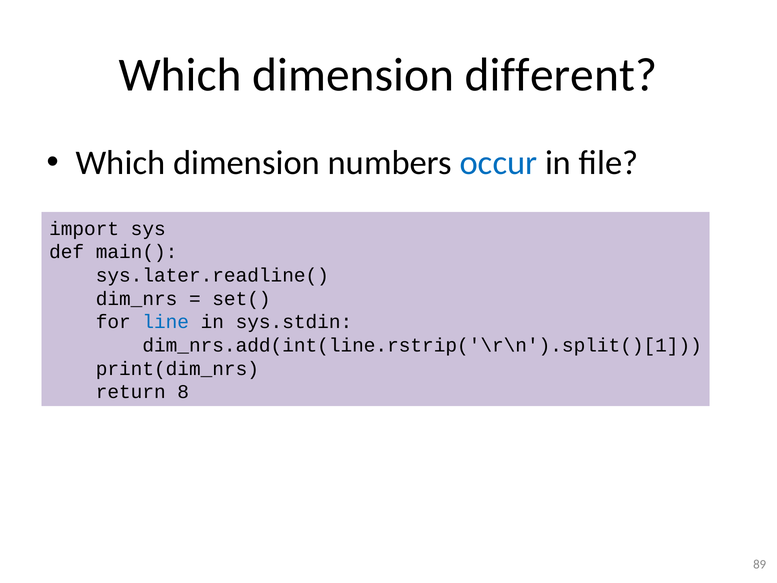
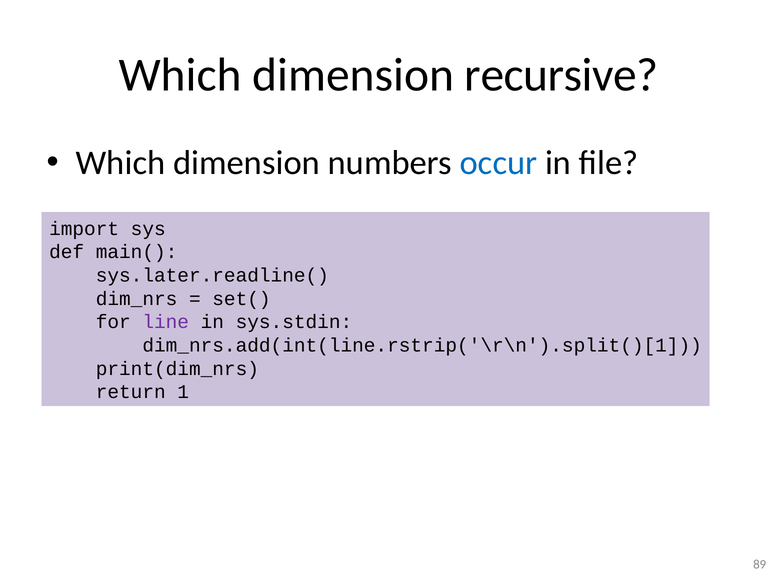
different: different -> recursive (561, 75)
line colour: blue -> purple (166, 322)
8: 8 -> 1 (183, 392)
